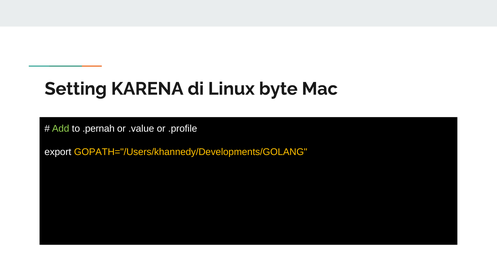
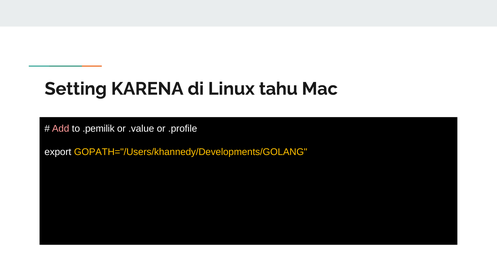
byte: byte -> tahu (278, 89)
Add colour: light green -> pink (61, 128)
.pernah: .pernah -> .pemilik (99, 128)
